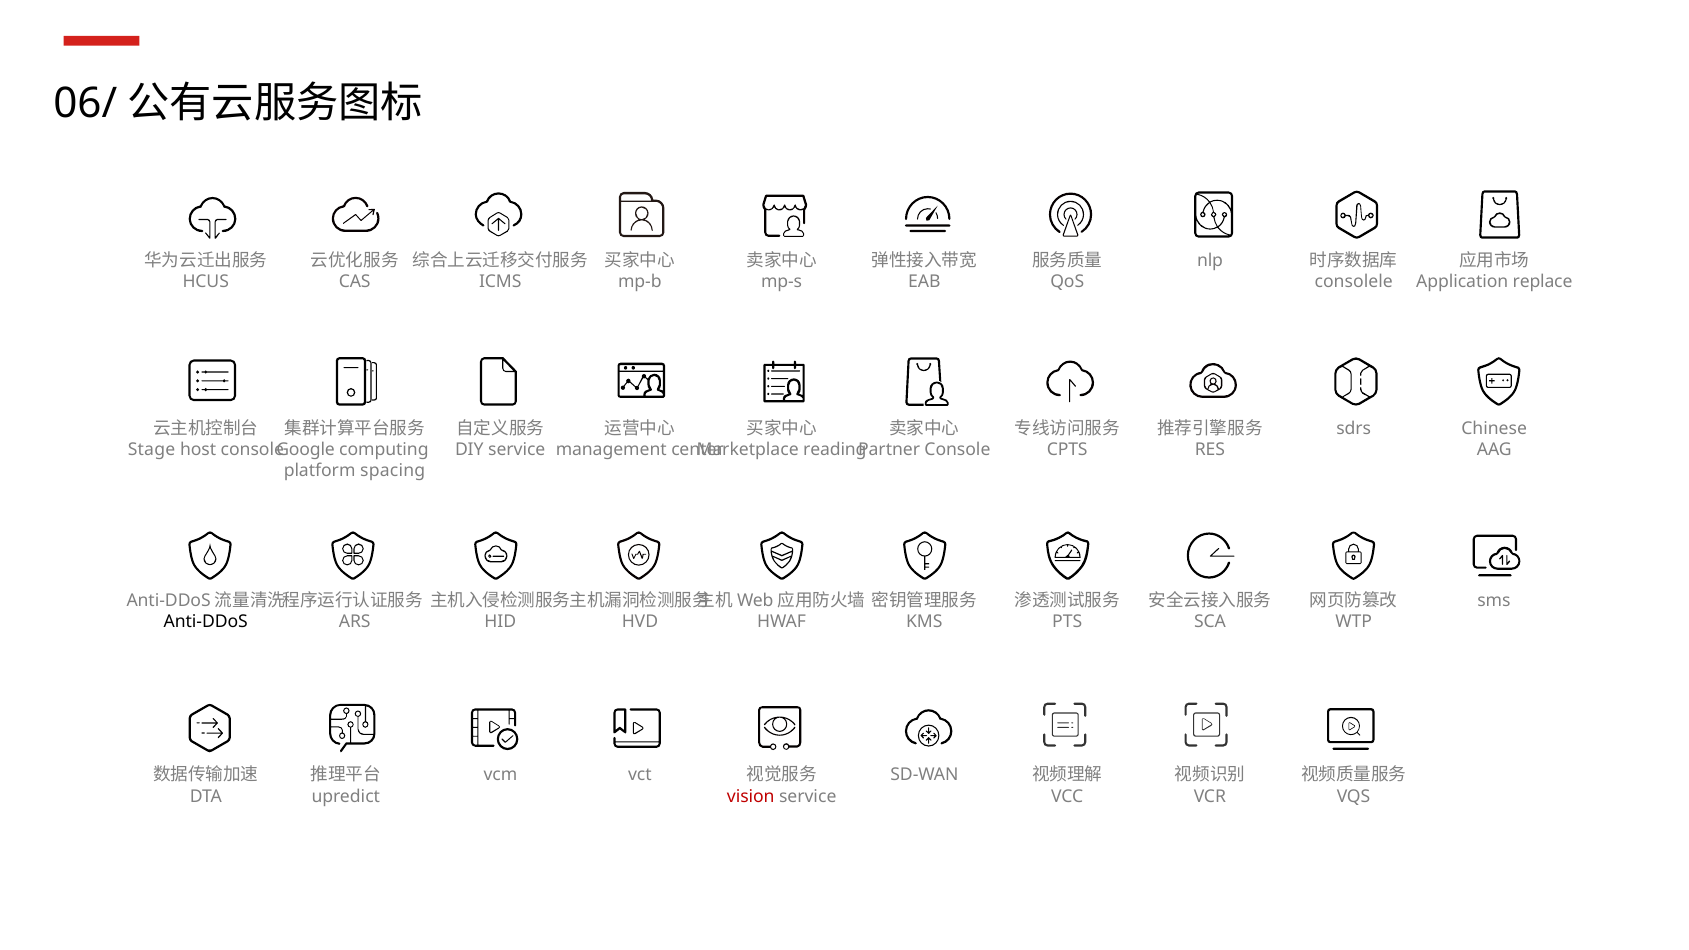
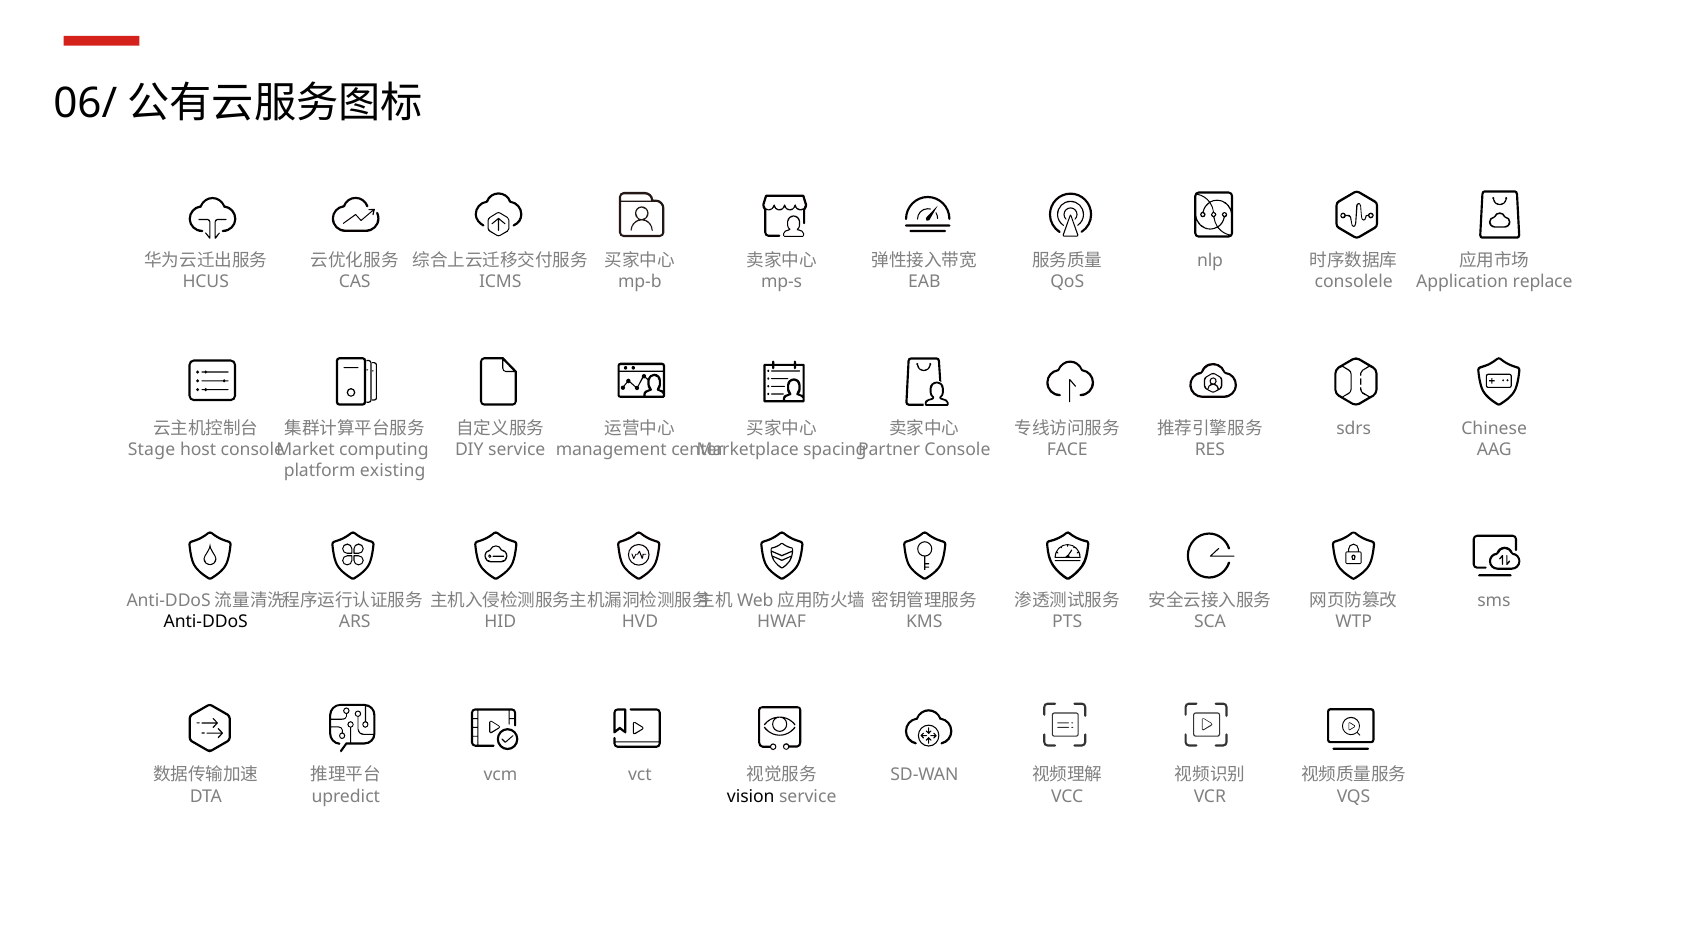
Google: Google -> Market (306, 450)
reading: reading -> spacing (835, 450)
CPTS: CPTS -> FACE (1067, 450)
spacing: spacing -> existing (393, 471)
vision colour: red -> black (751, 796)
